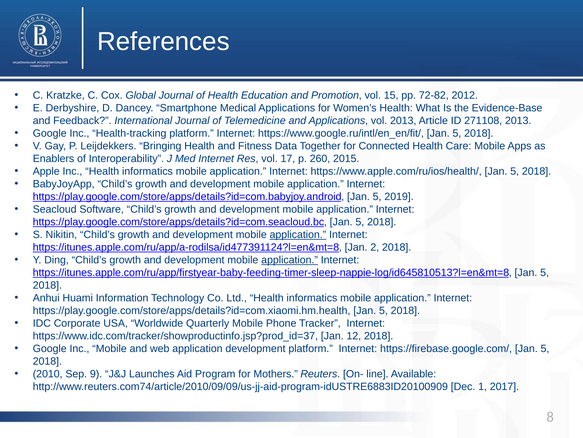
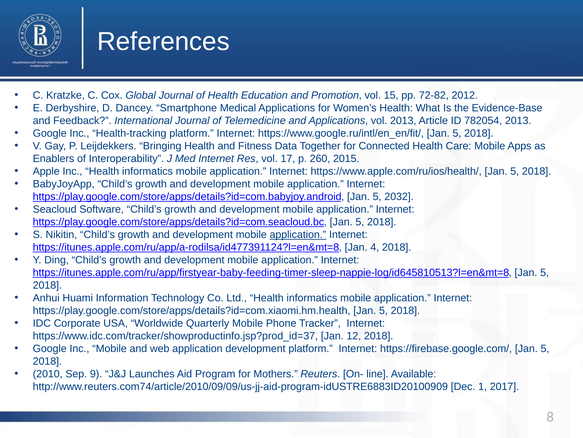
271108: 271108 -> 782054 (483, 120)
2019: 2019 -> 2032 (399, 196)
2: 2 -> 4 (375, 247)
application underline: present -> none (290, 260)
